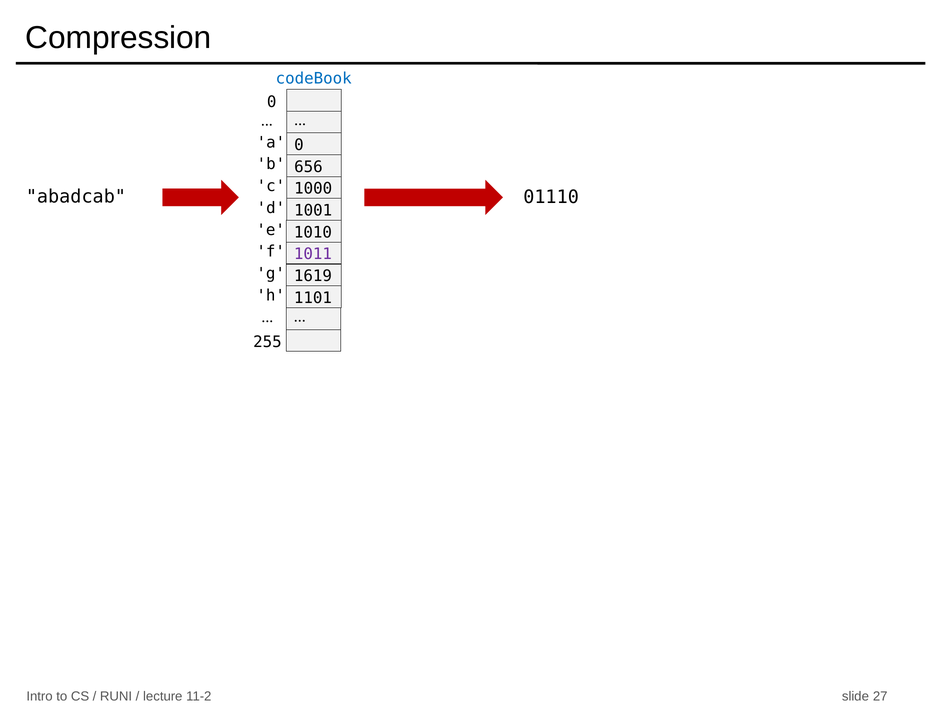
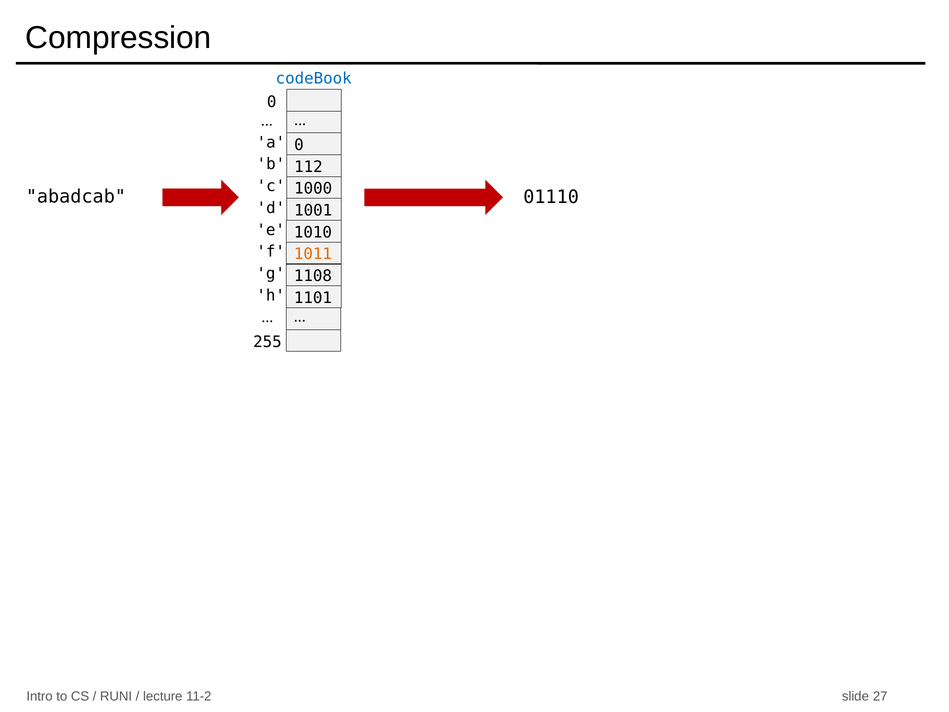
656: 656 -> 112 (308, 167)
1011 colour: purple -> orange (313, 254)
1619: 1619 -> 1108 (313, 276)
